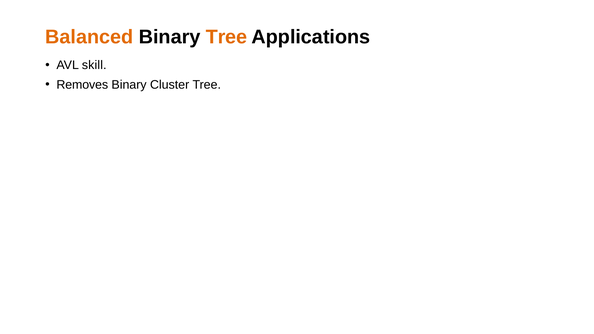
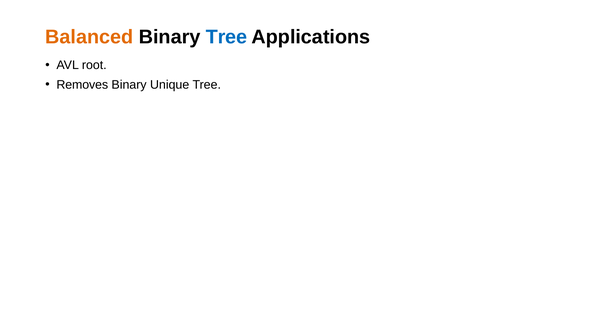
Tree colour: orange -> blue (226, 37)
skill: skill -> root (94, 65)
Cluster: Cluster -> Unique (170, 85)
